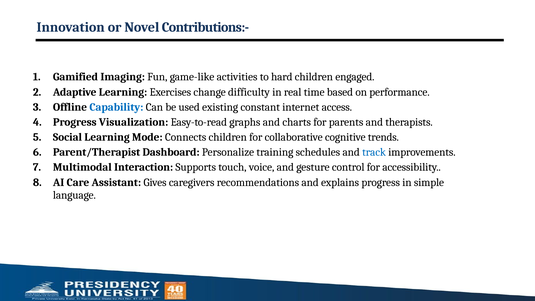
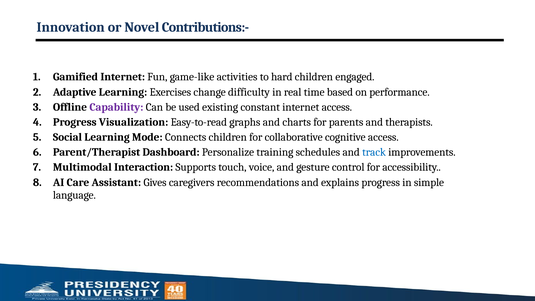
Gamified Imaging: Imaging -> Internet (123, 77)
Capability colour: blue -> purple (116, 107)
cognitive trends: trends -> access (383, 137)
